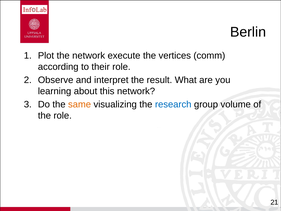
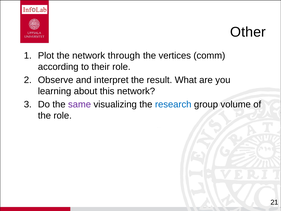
Berlin: Berlin -> Other (248, 32)
execute: execute -> through (124, 56)
same colour: orange -> purple (80, 104)
